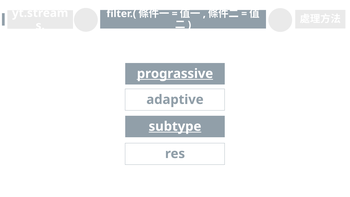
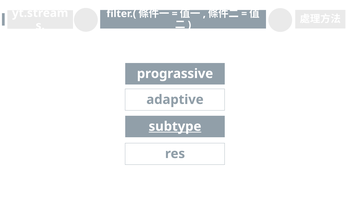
prograssive underline: present -> none (175, 74)
